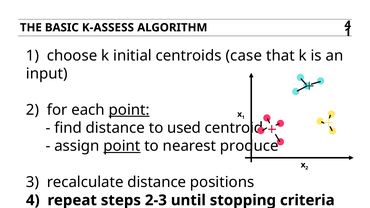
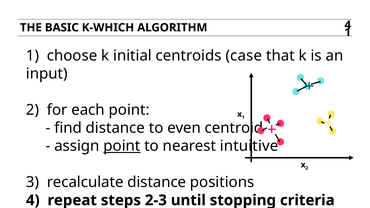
K-ASSESS: K-ASSESS -> K-WHICH (108, 28)
point underline: present -> none (129, 110)
used: used -> even (184, 128)
produce: produce -> intuitive (249, 146)
